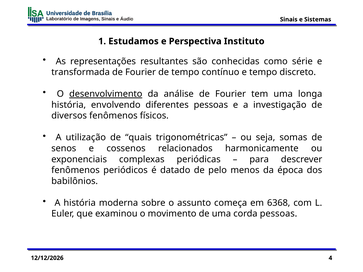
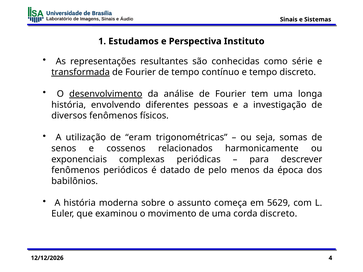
transformada underline: none -> present (81, 72)
quais: quais -> eram (138, 138)
6368: 6368 -> 5629 (279, 203)
corda pessoas: pessoas -> discreto (279, 214)
